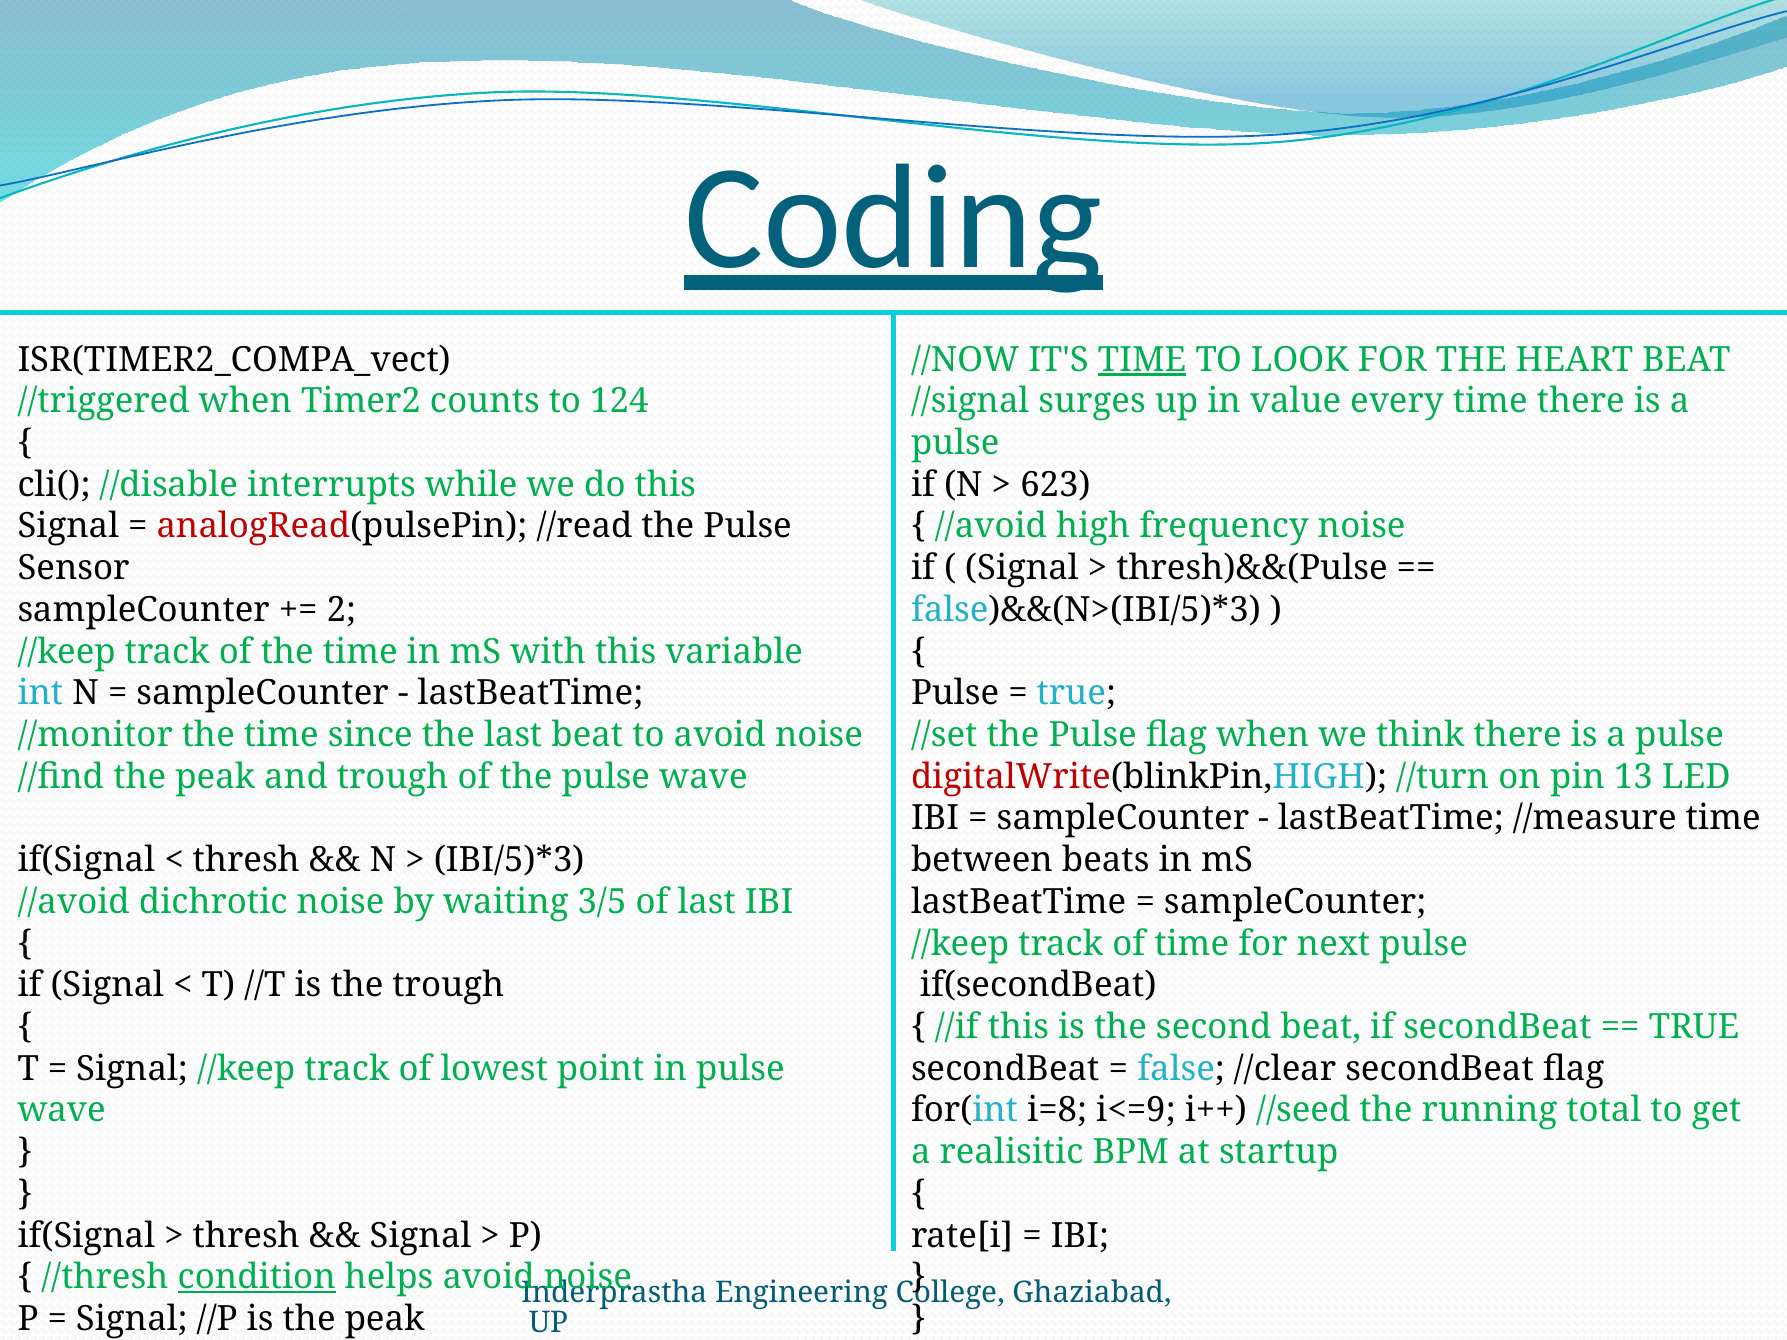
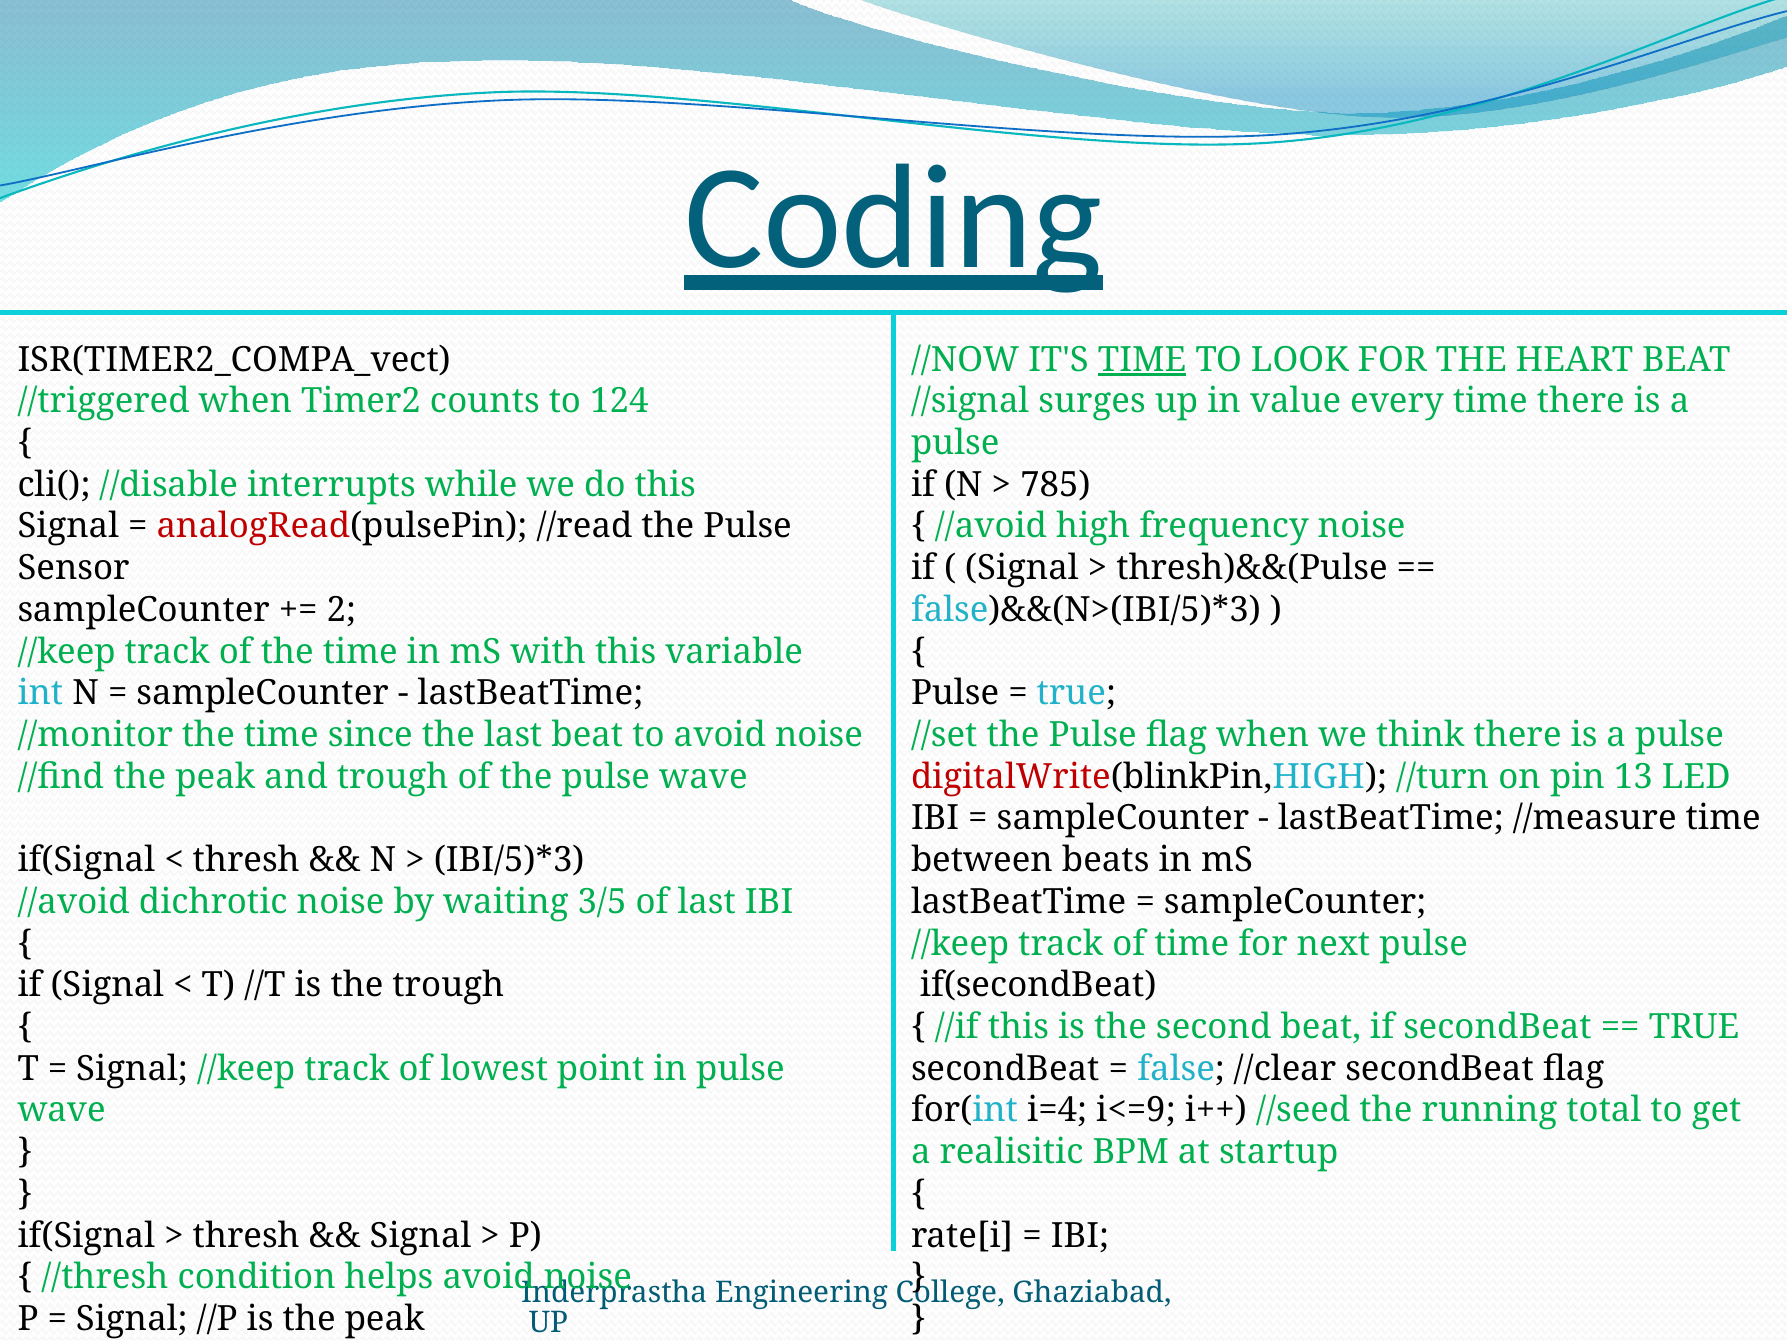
623: 623 -> 785 (1055, 485)
i=8: i=8 -> i=4 (1057, 1111)
condition underline: present -> none (257, 1278)
